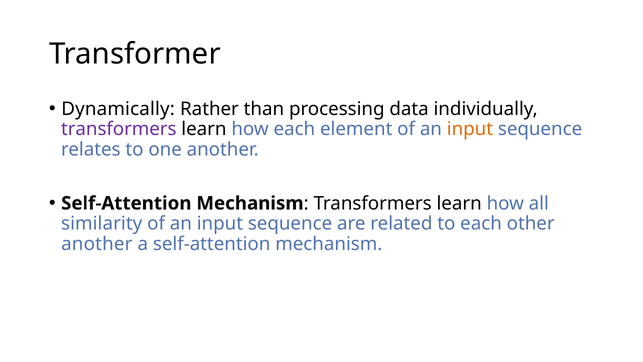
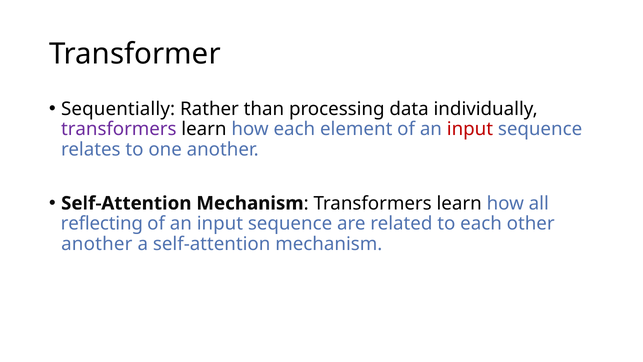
Dynamically: Dynamically -> Sequentially (118, 109)
input colour: orange -> red (470, 129)
similarity: similarity -> reflecting (102, 223)
